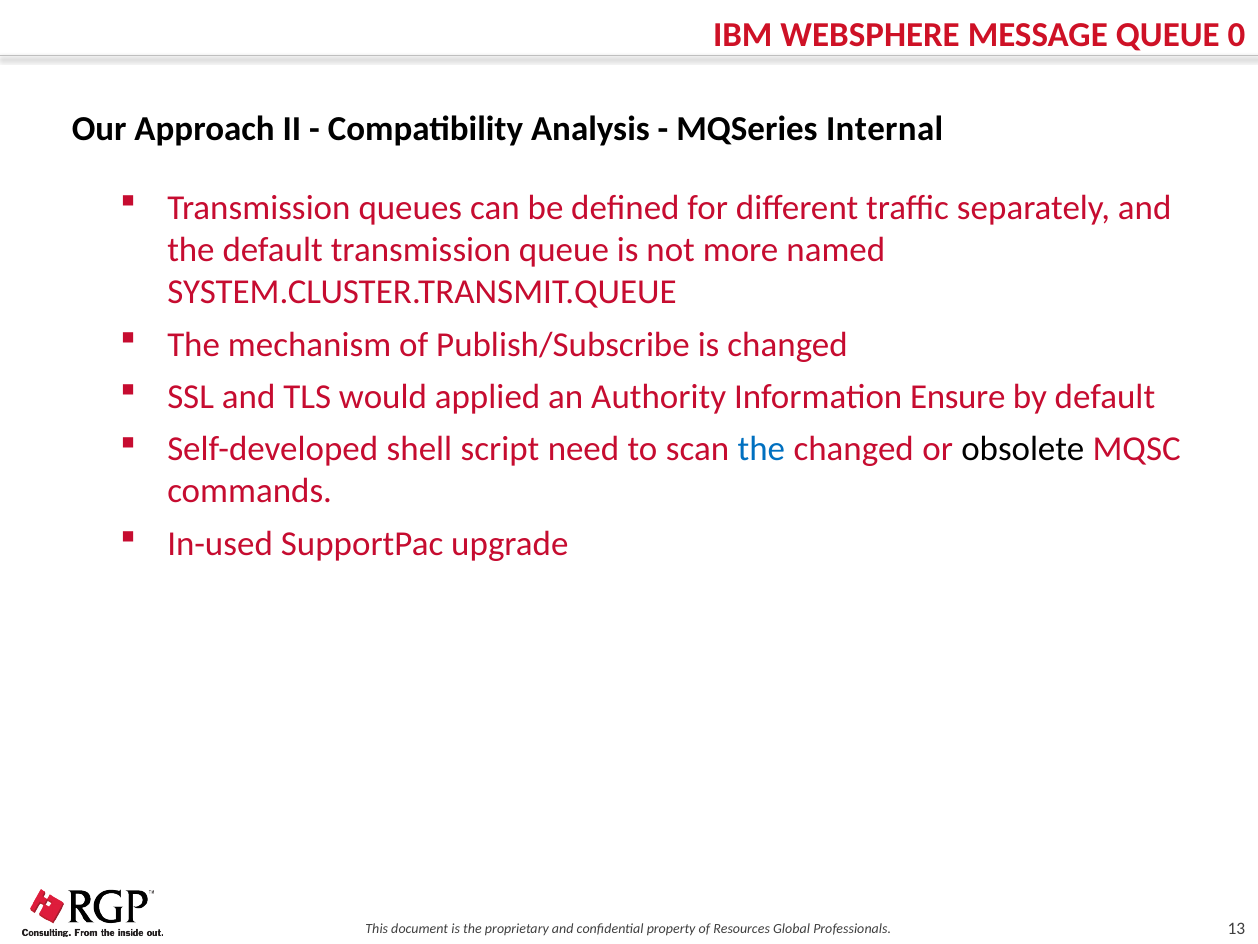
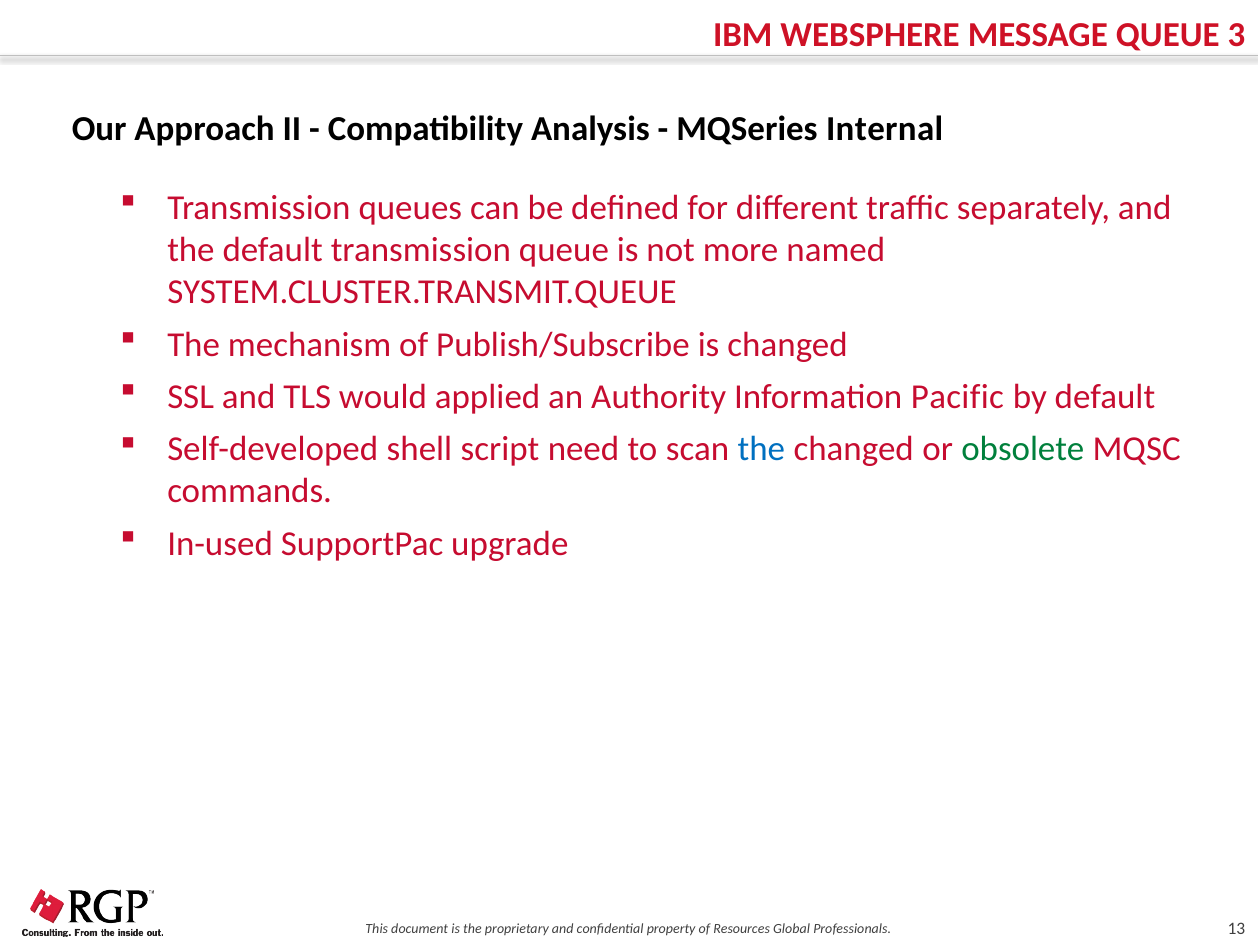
0: 0 -> 3 (1236, 35)
Ensure: Ensure -> Pacific (957, 397)
obsolete colour: black -> green (1023, 449)
